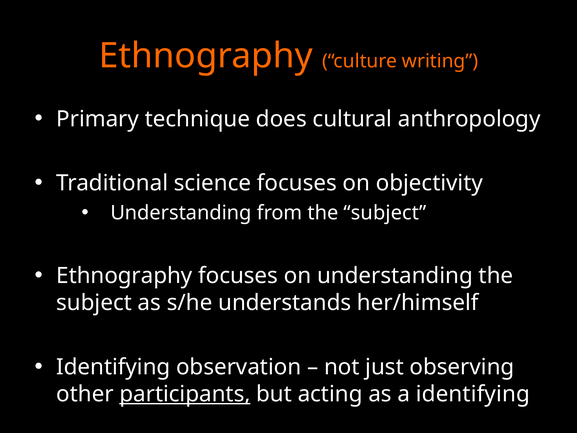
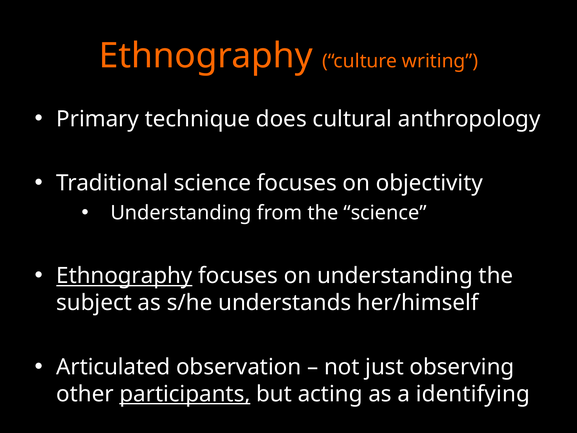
from the subject: subject -> science (385, 213)
Ethnography underline: none -> present (124, 276)
Identifying: Identifying -> Articulated (113, 367)
